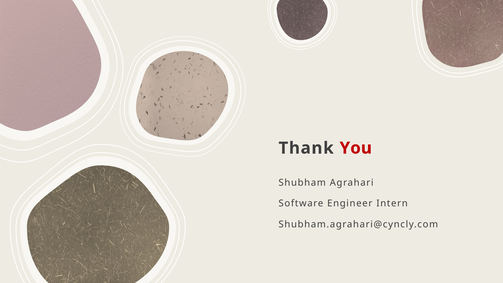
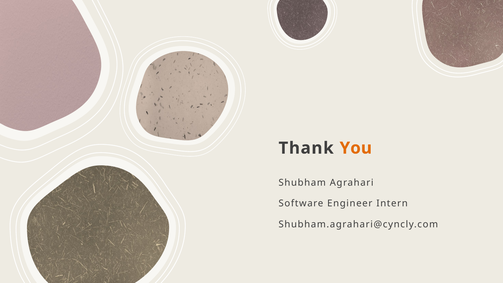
You colour: red -> orange (356, 148)
